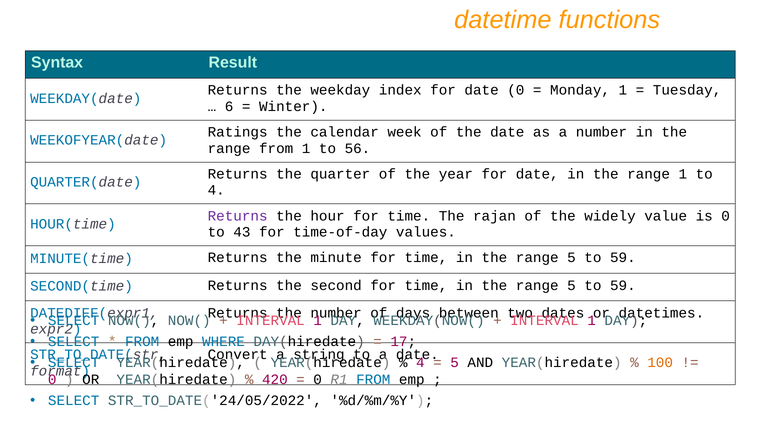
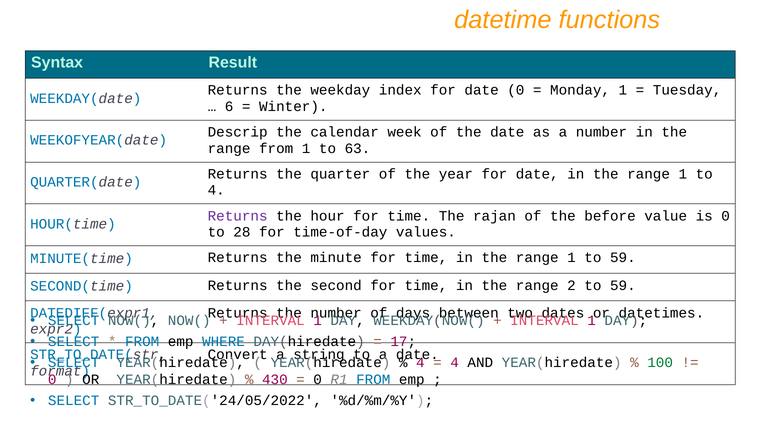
Ratings: Ratings -> Descrip (238, 132)
56: 56 -> 63 (357, 148)
widely: widely -> before (610, 216)
43: 43 -> 28 (242, 232)
5: 5 -> 1 (571, 258)
5: 5 -> 2 (571, 285)
5: 5 -> 4 (455, 363)
100 colour: orange -> green (660, 363)
420: 420 -> 430 (275, 380)
